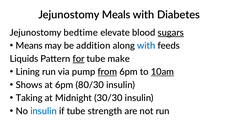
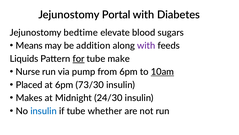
Meals: Meals -> Portal (116, 15)
sugars underline: present -> none (171, 33)
with colour: blue -> purple (146, 46)
Lining: Lining -> Nurse (28, 72)
from underline: present -> none (107, 72)
Shows: Shows -> Placed (29, 85)
80/30: 80/30 -> 73/30 (90, 85)
Taking: Taking -> Makes (29, 98)
30/30: 30/30 -> 24/30 (108, 98)
strength: strength -> whether (105, 111)
